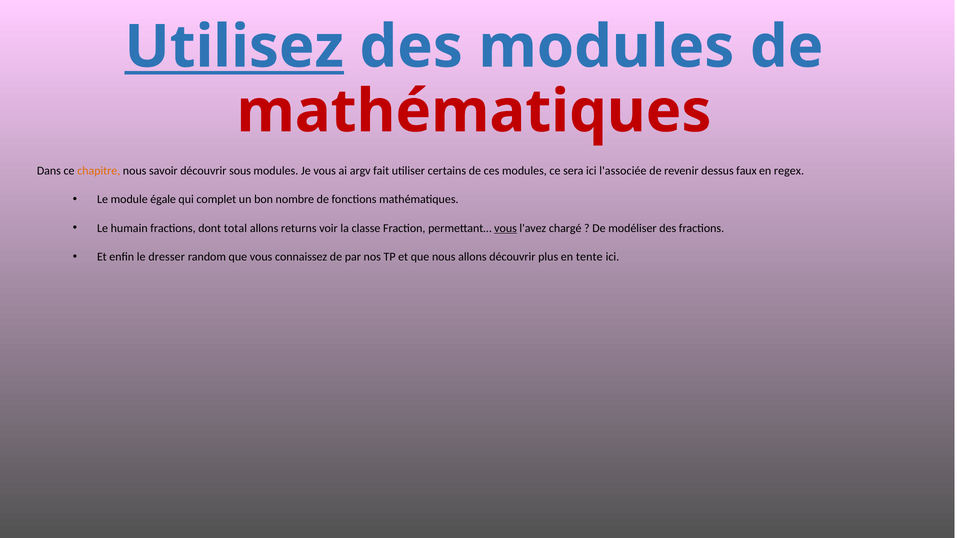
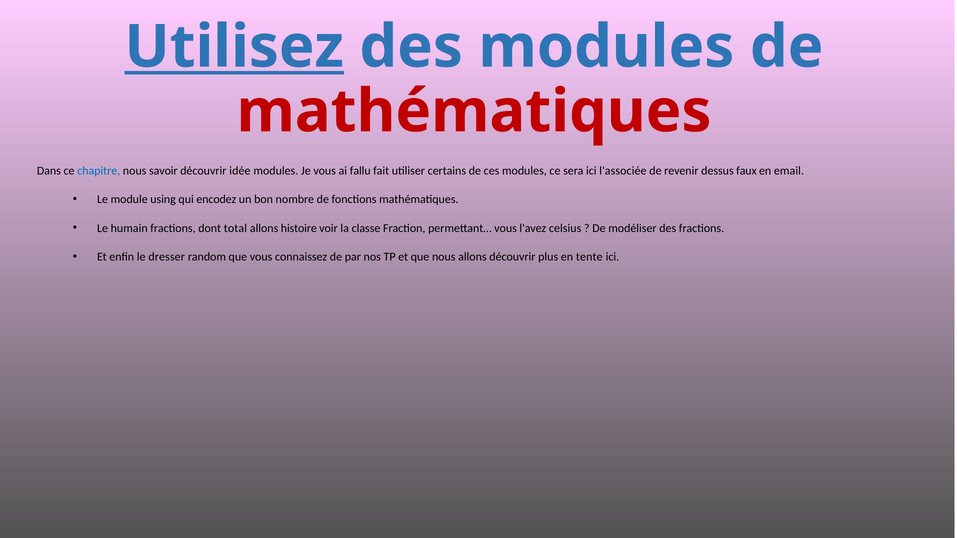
chapitre colour: orange -> blue (99, 171)
sous: sous -> idée (240, 171)
argv: argv -> fallu (360, 171)
regex: regex -> email (789, 171)
égale: égale -> using (163, 200)
complet: complet -> encodez (216, 200)
returns: returns -> histoire (299, 228)
vous underline: present -> none (506, 228)
chargé: chargé -> celsius (565, 228)
